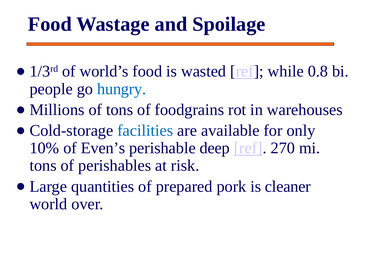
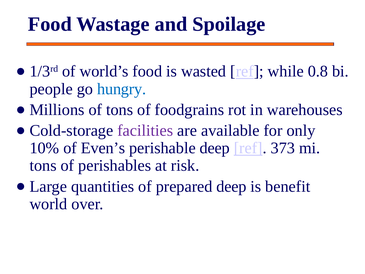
facilities colour: blue -> purple (145, 130)
270: 270 -> 373 (283, 148)
prepared pork: pork -> deep (232, 186)
cleaner: cleaner -> benefit (288, 186)
